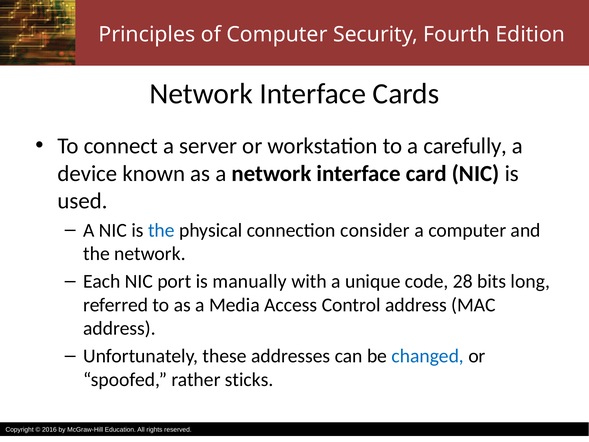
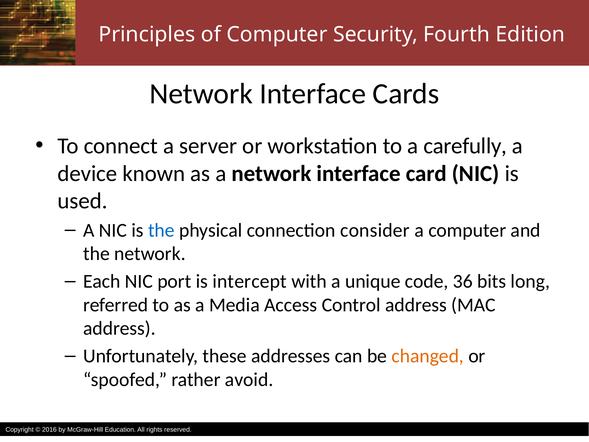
manually: manually -> intercept (250, 281)
28: 28 -> 36 (463, 281)
changed colour: blue -> orange (428, 356)
sticks: sticks -> avoid (249, 379)
